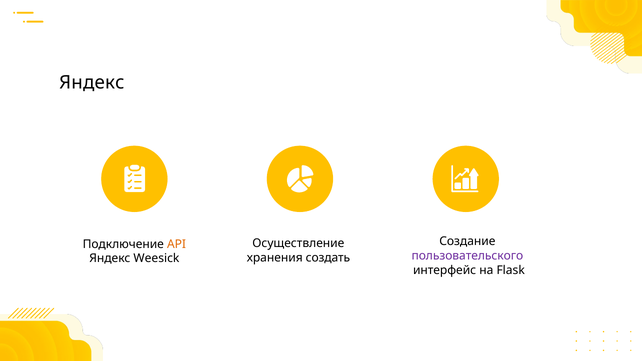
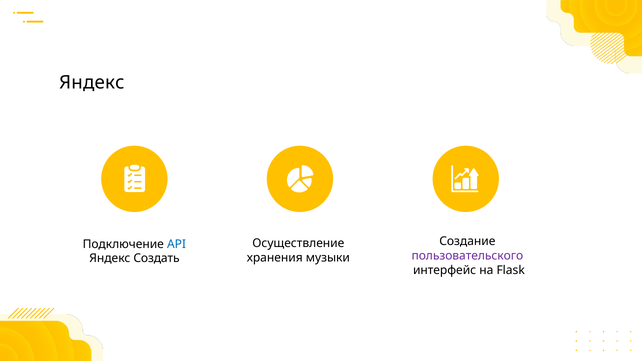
API colour: orange -> blue (177, 244)
создать: создать -> музыки (328, 258)
Weesick: Weesick -> Создать (156, 259)
